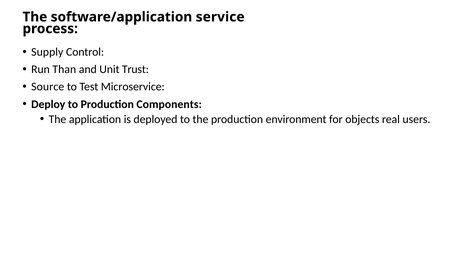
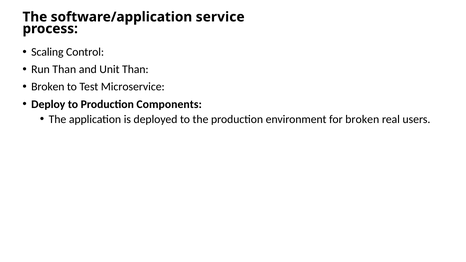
Supply: Supply -> Scaling (47, 52)
Unit Trust: Trust -> Than (135, 69)
Source: Source -> Broken (48, 87)
for objects: objects -> broken (362, 119)
